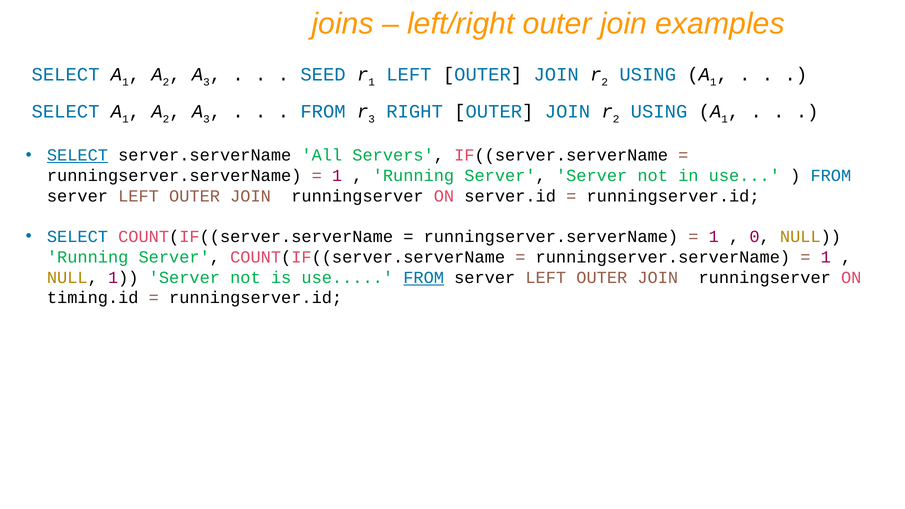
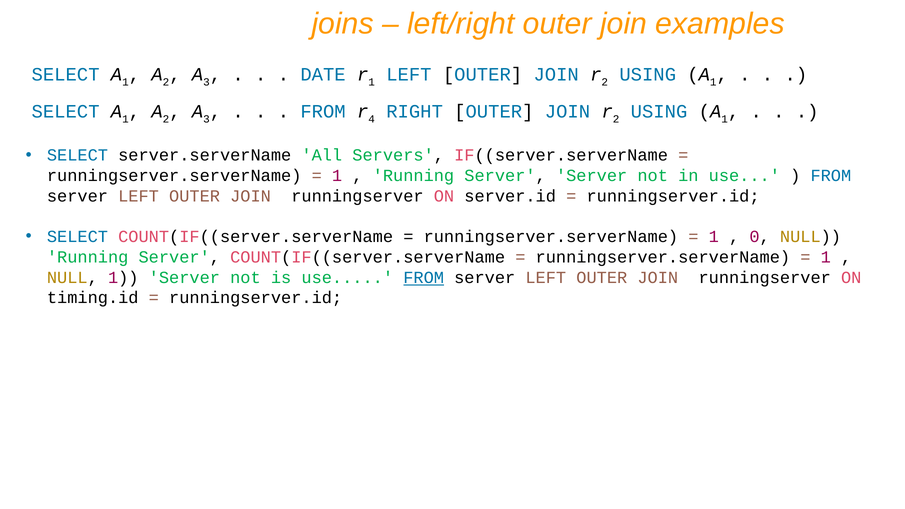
SEED: SEED -> DATE (323, 75)
3: 3 -> 4 (372, 119)
SELECT underline: present -> none (77, 155)
